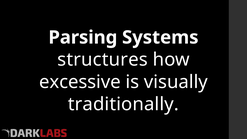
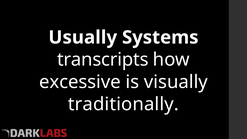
Parsing: Parsing -> Usually (83, 37)
structures: structures -> transcripts (103, 60)
